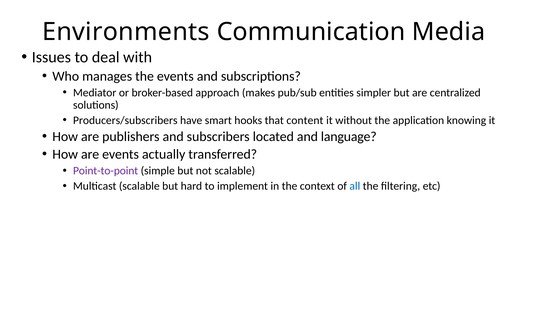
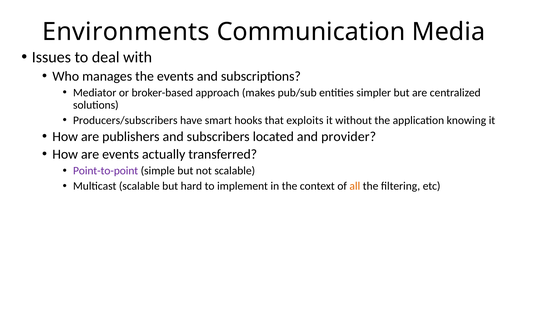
content: content -> exploits (305, 120)
language: language -> provider (349, 137)
all colour: blue -> orange (355, 186)
